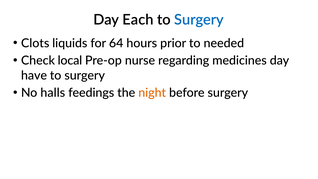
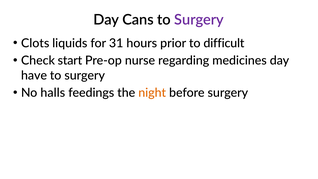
Each: Each -> Cans (138, 20)
Surgery colour: blue -> purple (199, 20)
64: 64 -> 31 (116, 43)
needed: needed -> difficult (224, 43)
local: local -> start (70, 61)
